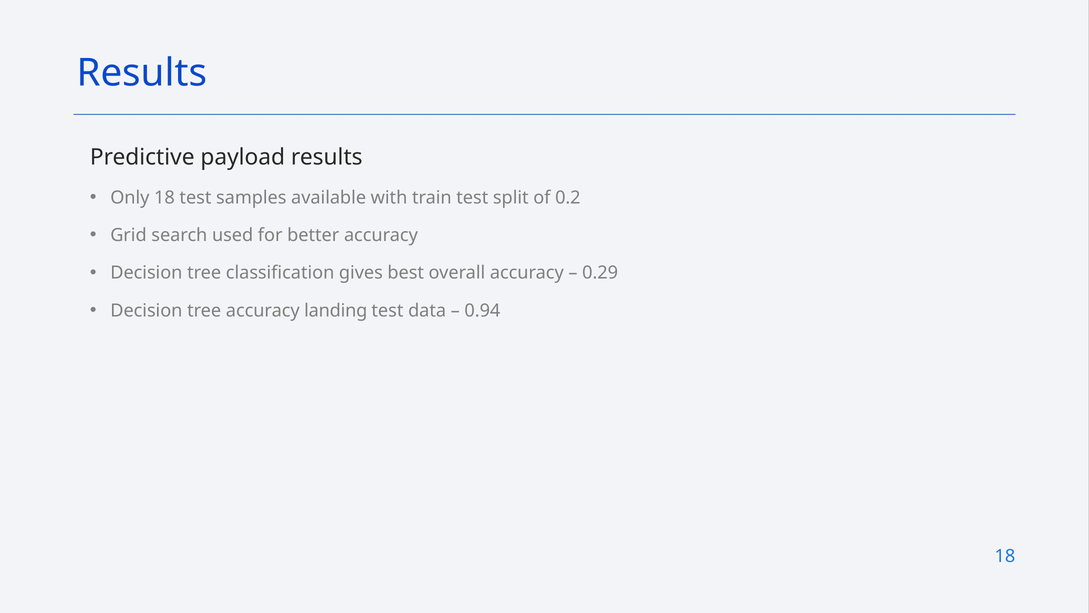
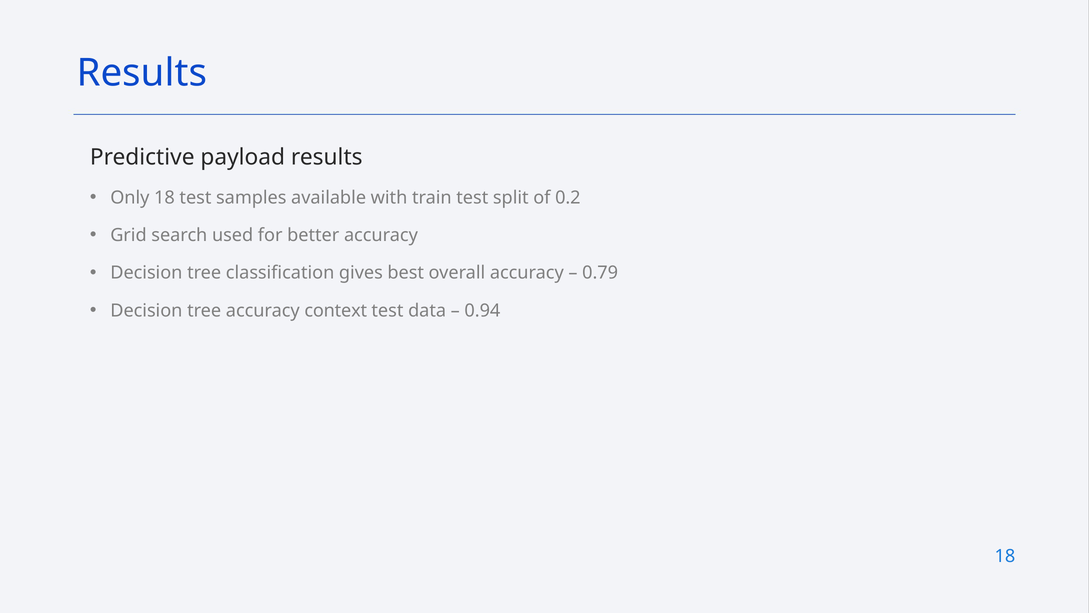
0.29: 0.29 -> 0.79 (600, 273)
landing: landing -> context (336, 310)
